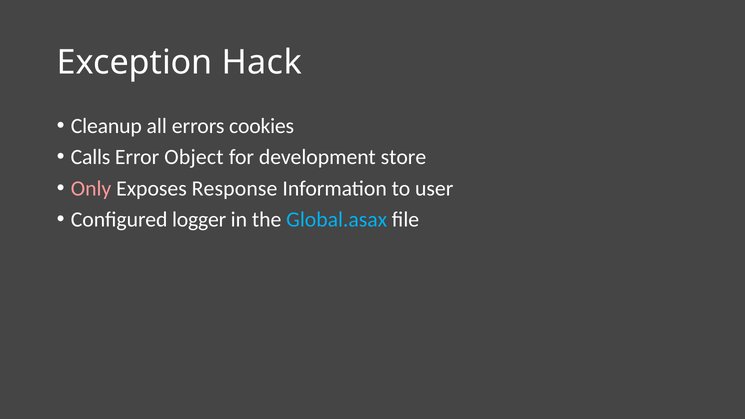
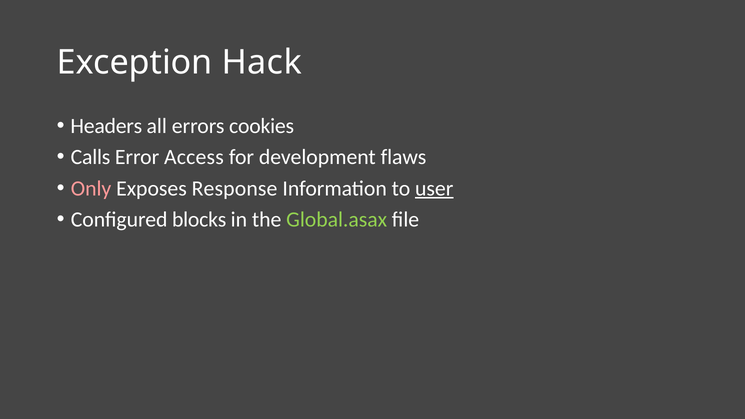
Cleanup: Cleanup -> Headers (106, 126)
Object: Object -> Access (194, 157)
store: store -> flaws (403, 157)
user underline: none -> present (434, 188)
logger: logger -> blocks (199, 220)
Global.asax colour: light blue -> light green (337, 220)
